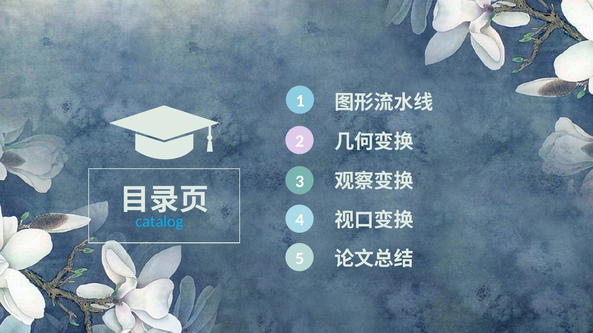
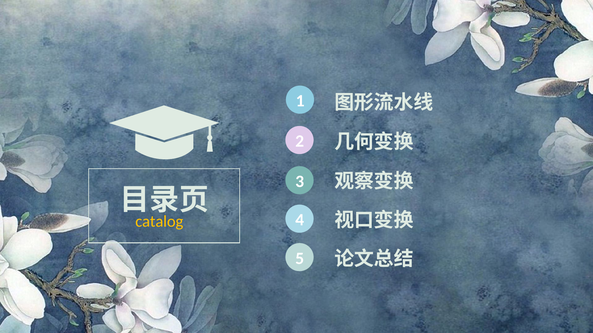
catalog colour: light blue -> yellow (159, 222)
